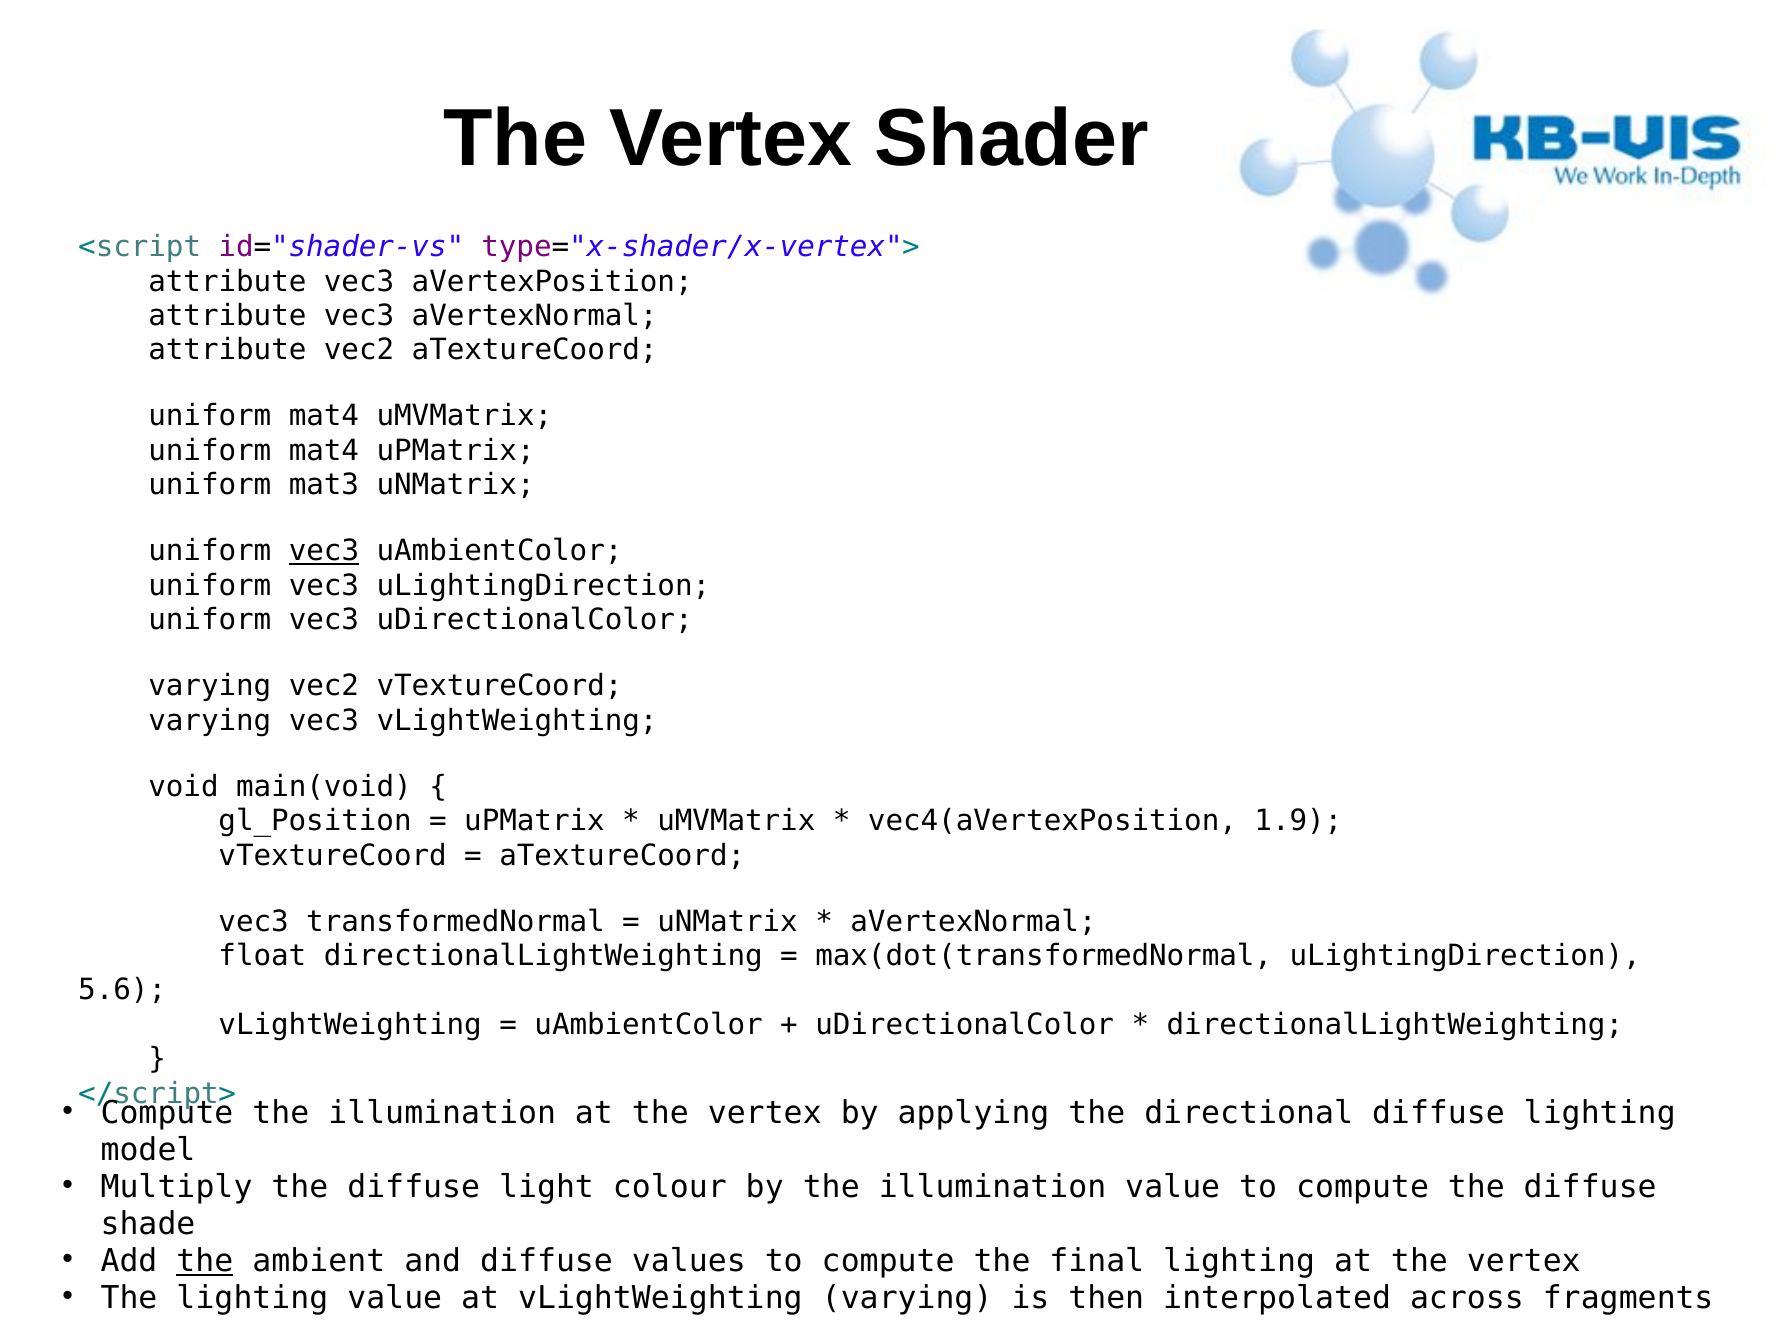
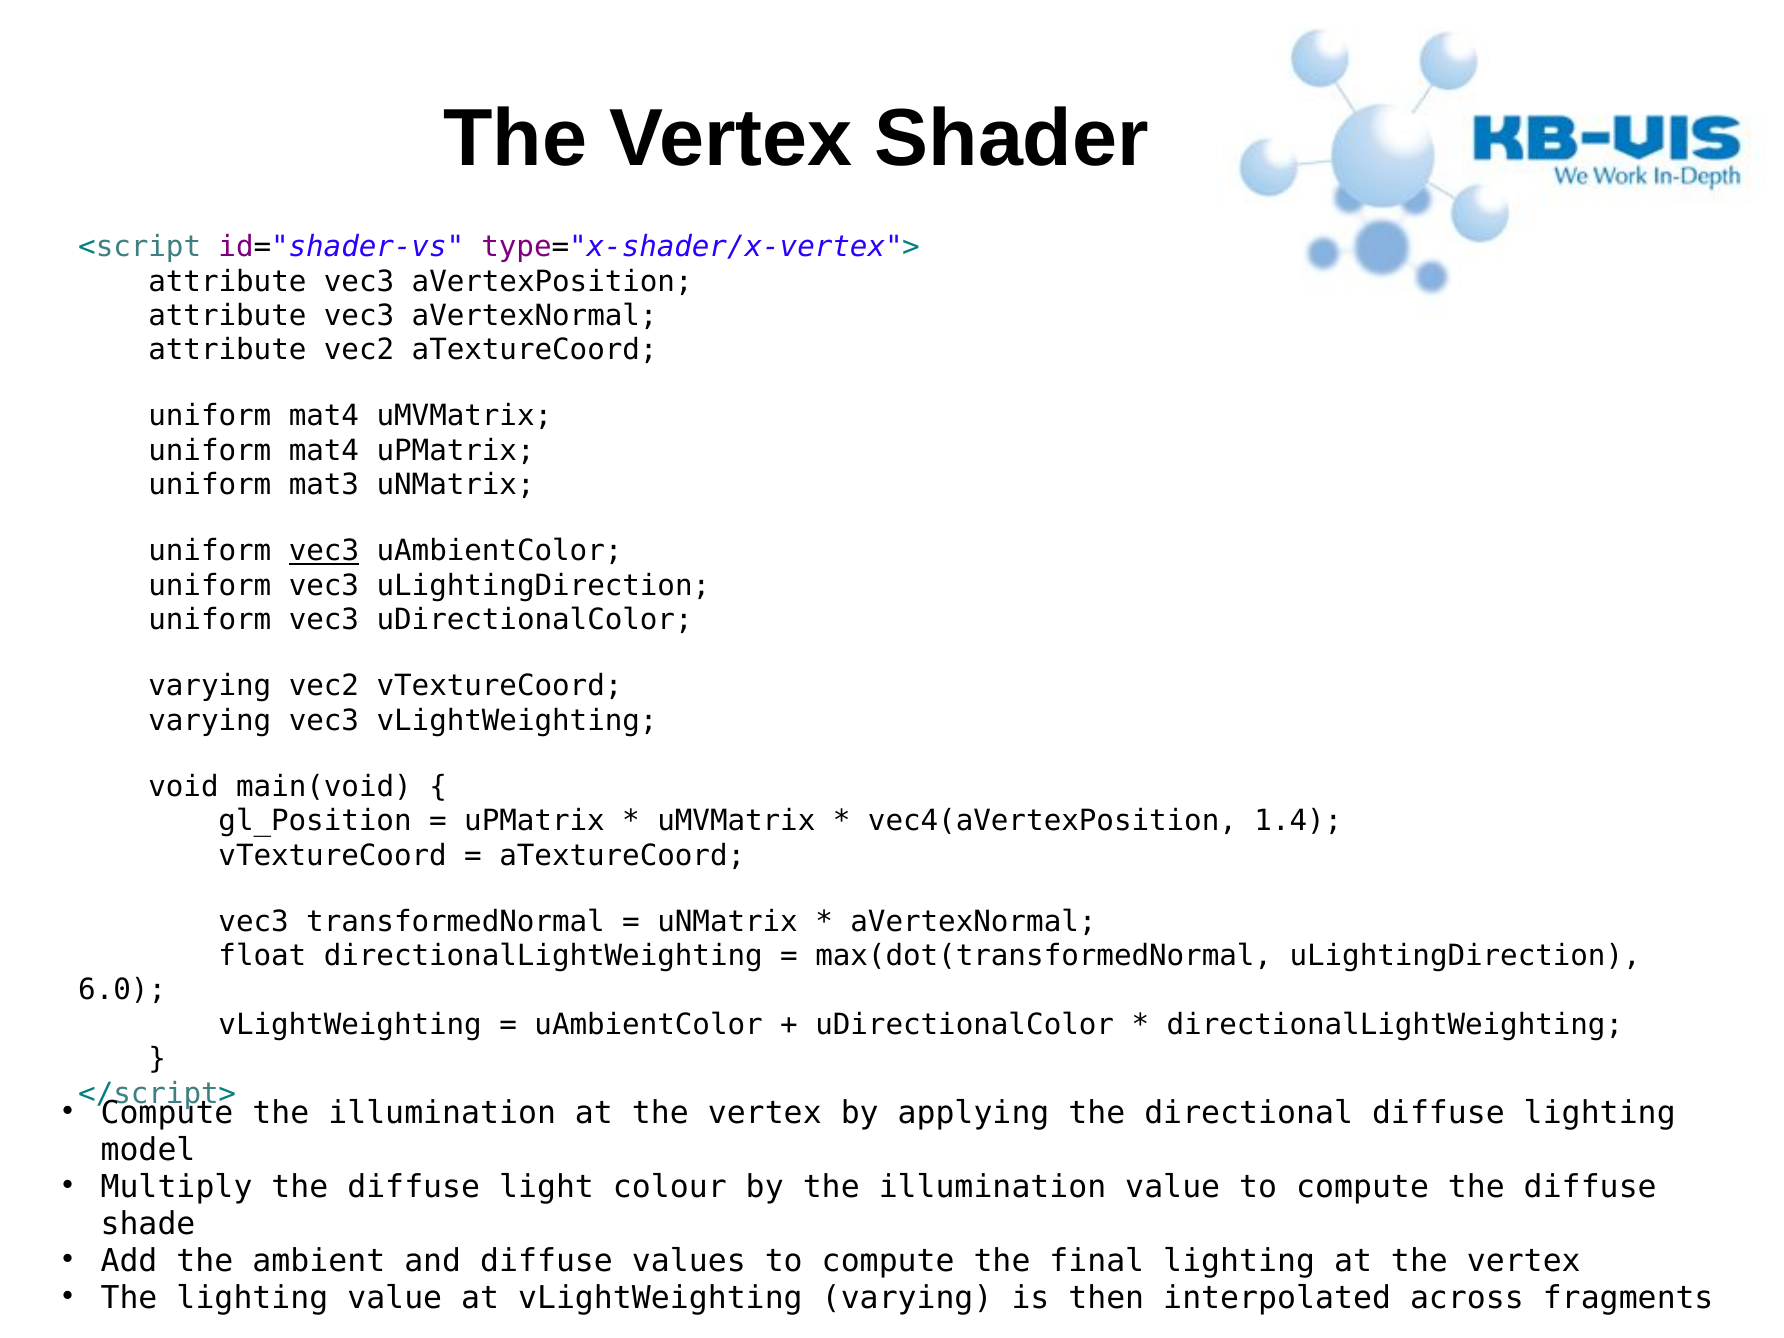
1.9: 1.9 -> 1.4 (1298, 821)
5.6: 5.6 -> 6.0 (122, 990)
the underline: present -> none (205, 1261)
